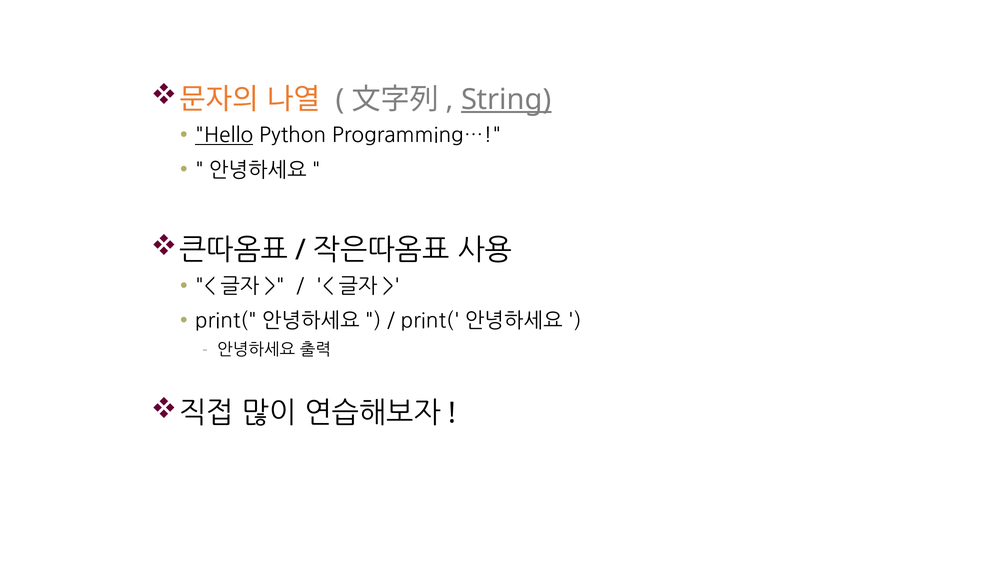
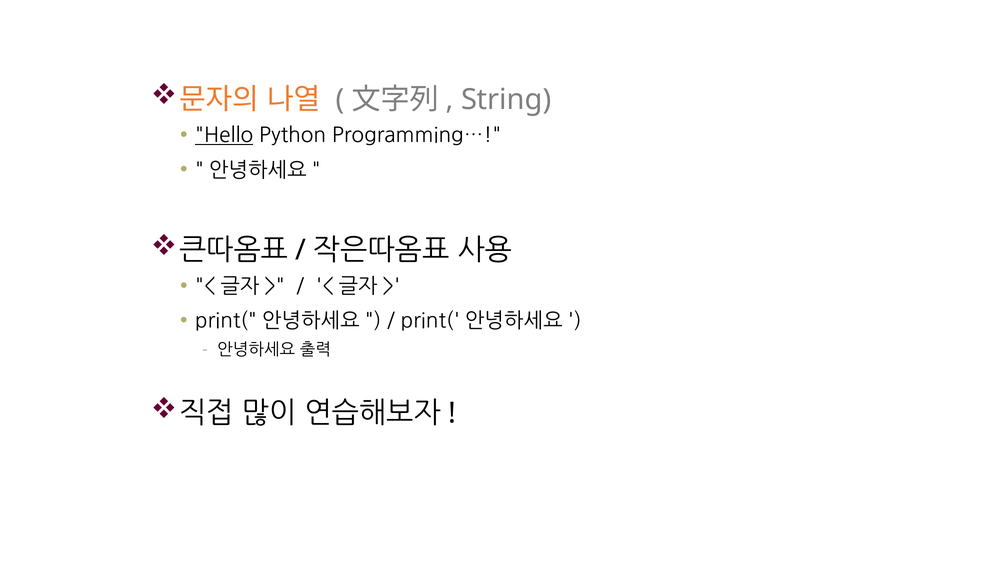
String underline: present -> none (506, 100)
